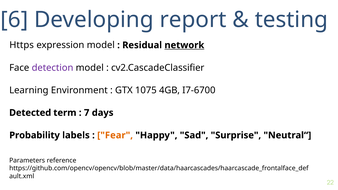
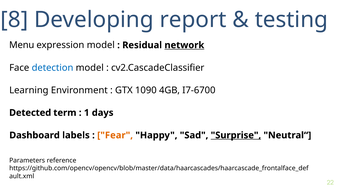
6: 6 -> 8 (14, 20)
Https: Https -> Menu (22, 45)
detection colour: purple -> blue (53, 68)
1075: 1075 -> 1090 (146, 90)
7: 7 -> 1 (87, 113)
Probability: Probability -> Dashboard (35, 135)
Surprise underline: none -> present (236, 135)
